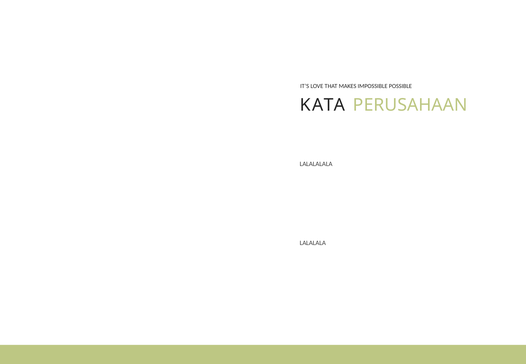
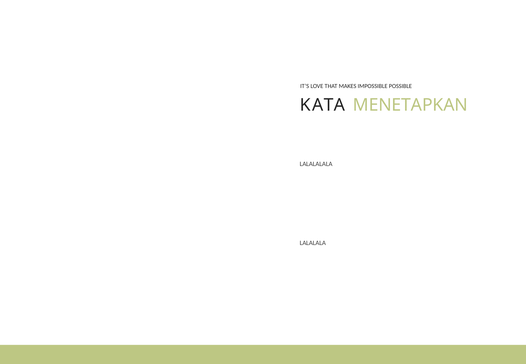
PERUSAHAAN: PERUSAHAAN -> MENETAPKAN (410, 105)
